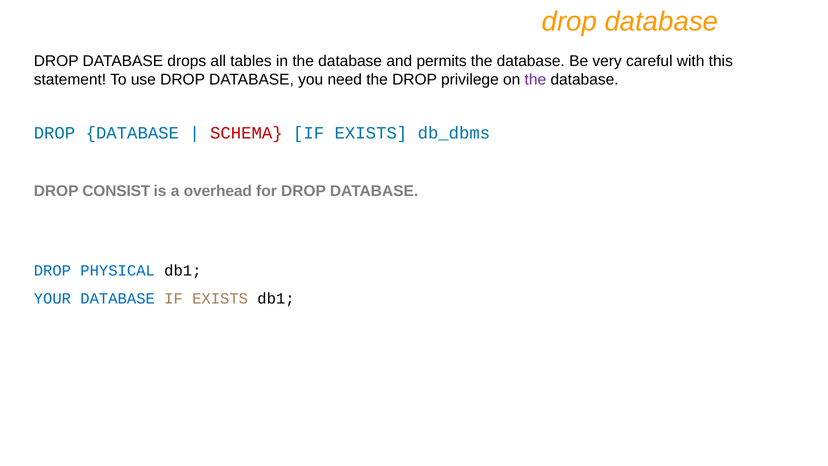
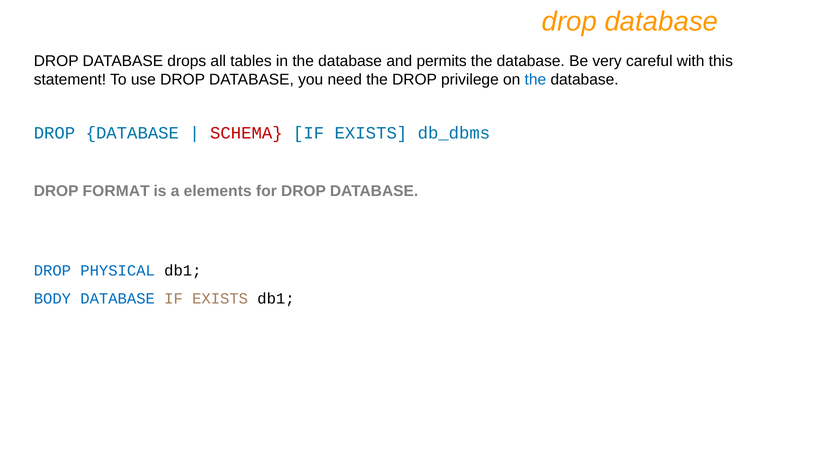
the colour: purple -> blue (535, 80)
CONSIST: CONSIST -> FORMAT (116, 191)
overhead: overhead -> elements (218, 191)
YOUR: YOUR -> BODY (52, 298)
